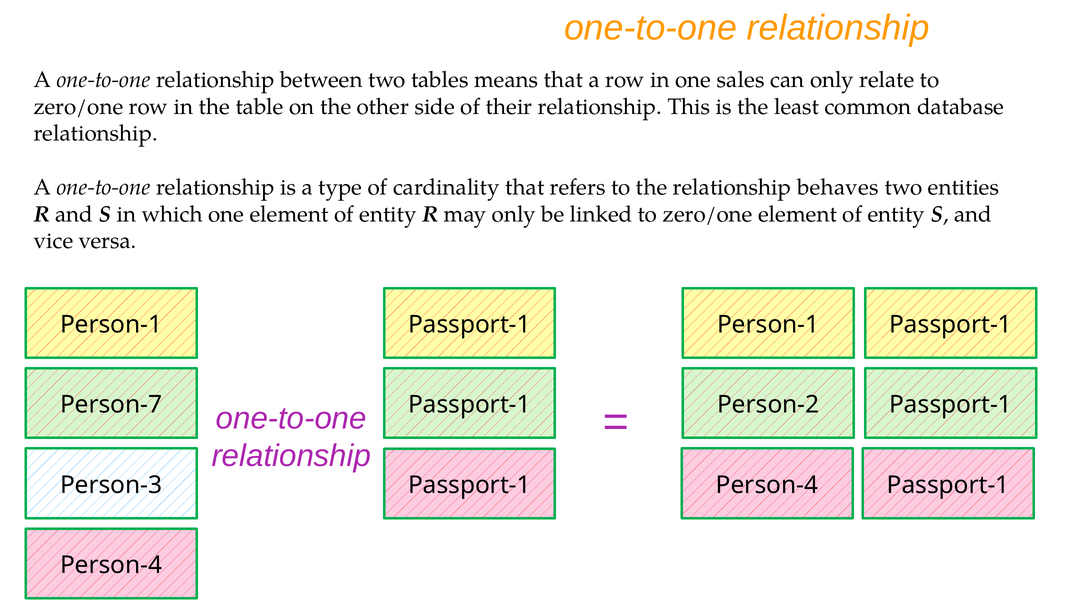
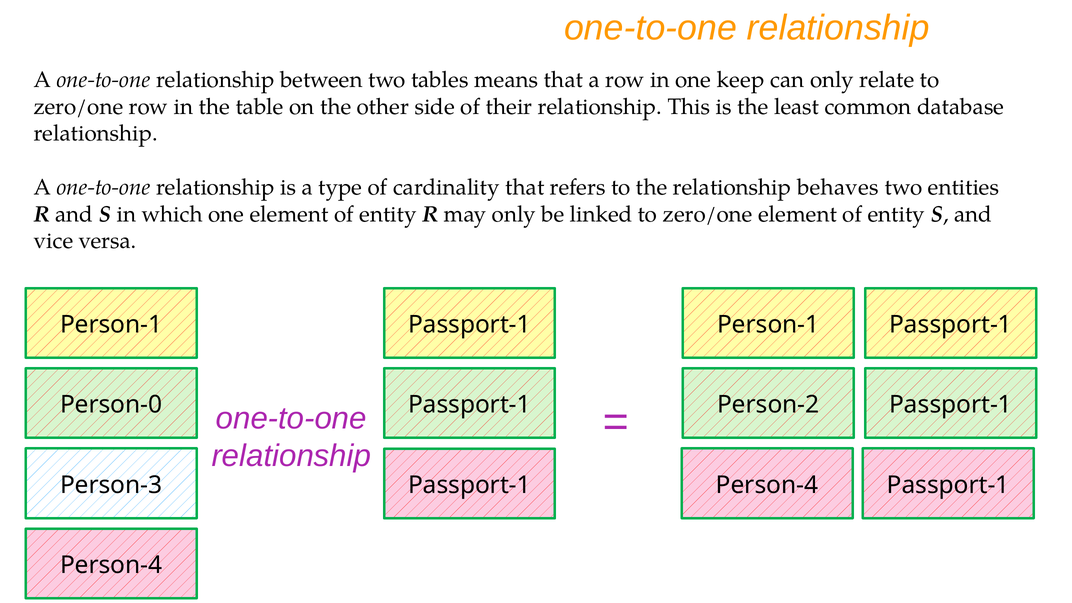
sales: sales -> keep (741, 80)
Person-7: Person-7 -> Person-0 (111, 405)
